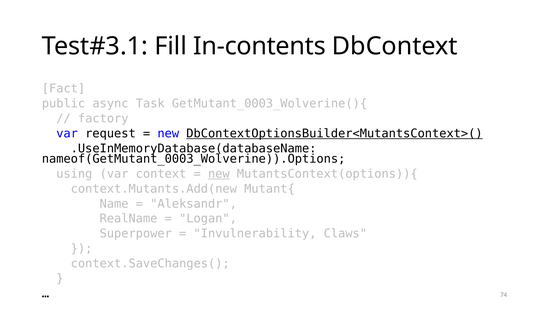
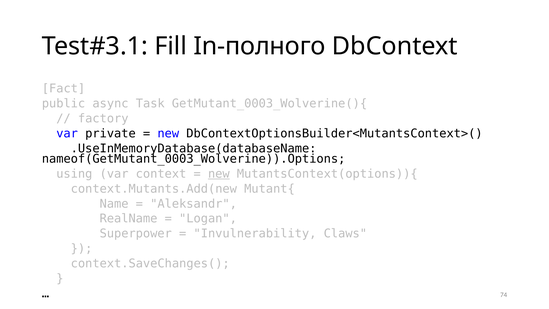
In-contents: In-contents -> In-полного (259, 46)
request: request -> private (110, 133)
DbContextOptionsBuilder<MutantsContext>( underline: present -> none (334, 133)
